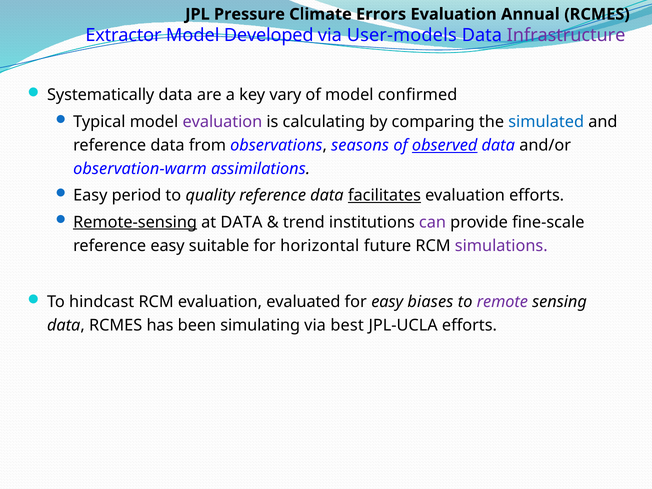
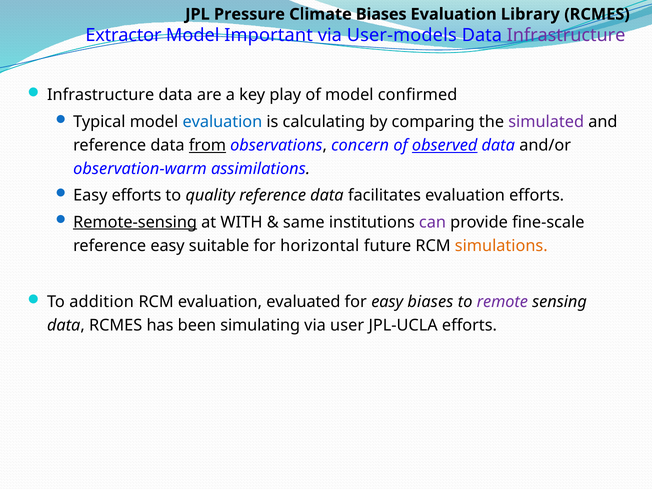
Climate Errors: Errors -> Biases (381, 14)
Annual: Annual -> Library (530, 14)
Developed: Developed -> Important (269, 35)
Systematically: Systematically -> Infrastructure (101, 95)
vary: vary -> play (285, 95)
evaluation colour: purple -> blue (222, 122)
simulated colour: blue -> purple (546, 122)
from underline: none -> present (208, 145)
seasons: seasons -> concern (360, 145)
Easy period: period -> efforts (137, 195)
facilitates underline: present -> none (384, 195)
at DATA: DATA -> WITH (241, 222)
trend: trend -> same (304, 222)
simulations colour: purple -> orange (501, 246)
hindcast: hindcast -> addition (102, 302)
best: best -> user (347, 325)
